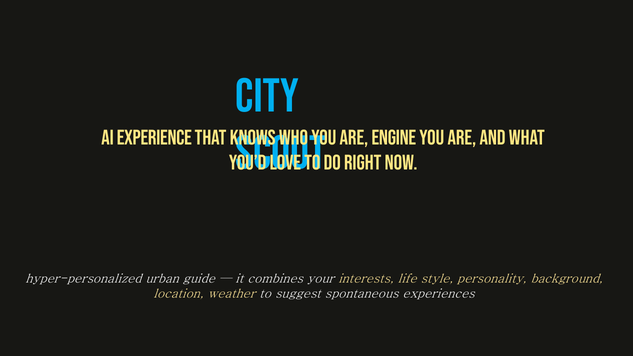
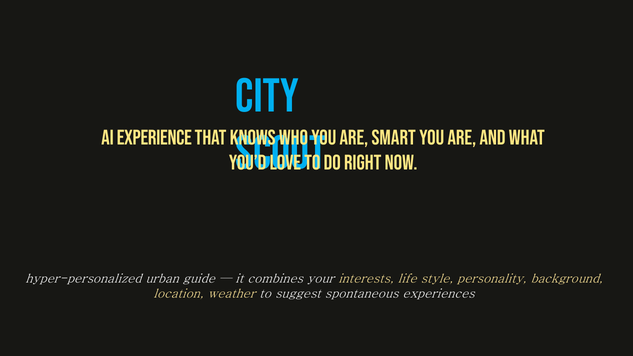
engine: engine -> smart (394, 138)
